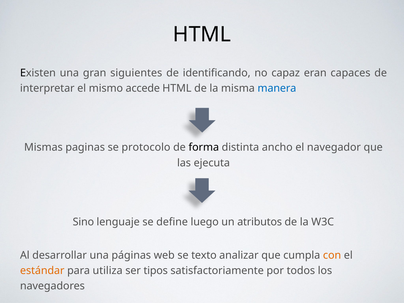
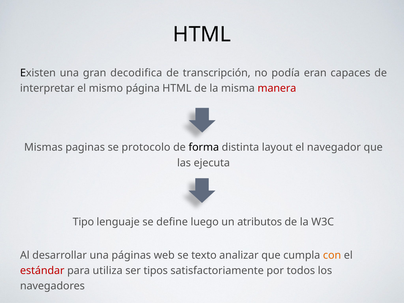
siguientes: siguientes -> decodifica (136, 73)
identificando: identificando -> transcripción (217, 73)
capaz: capaz -> podía (286, 73)
accede: accede -> página (143, 88)
manera colour: blue -> red (277, 88)
ancho: ancho -> layout (277, 147)
Sino: Sino -> Tipo (83, 222)
estándar colour: orange -> red (42, 271)
